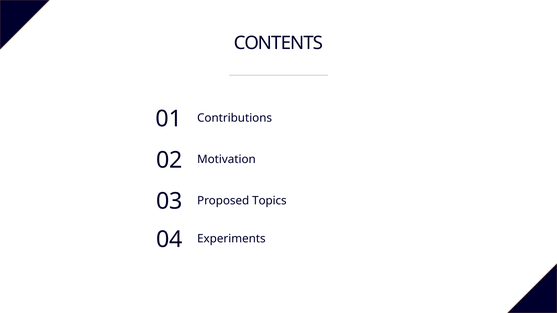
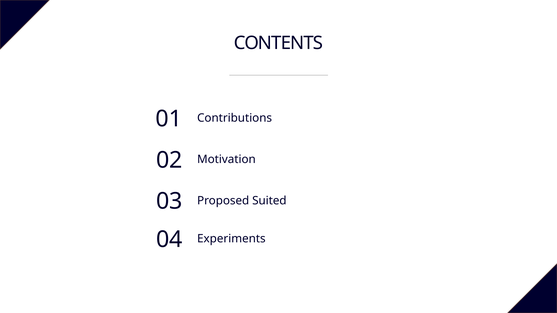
Topics: Topics -> Suited (269, 201)
